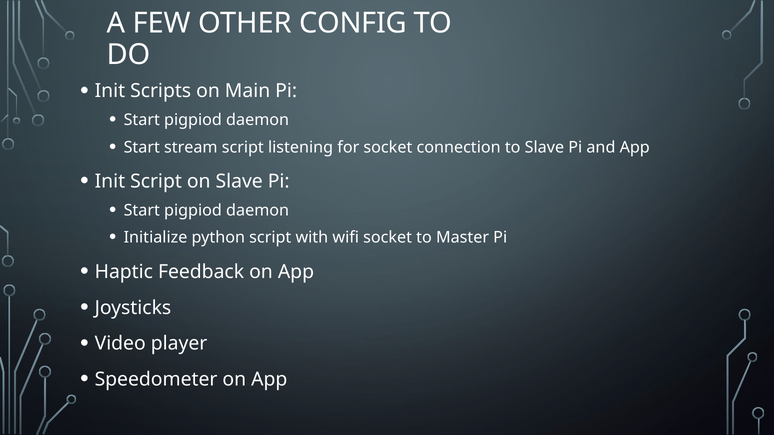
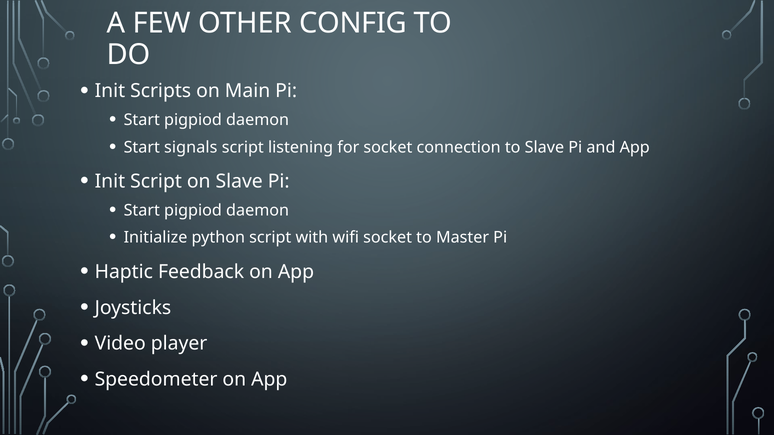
stream: stream -> signals (191, 147)
